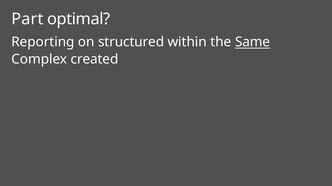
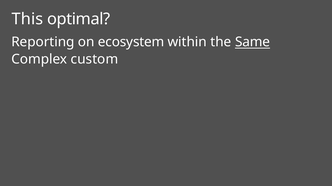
Part: Part -> This (27, 19)
structured: structured -> ecosystem (131, 42)
created: created -> custom (94, 59)
